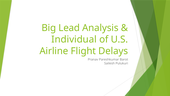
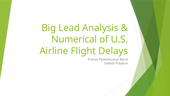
Individual: Individual -> Numerical (74, 39)
